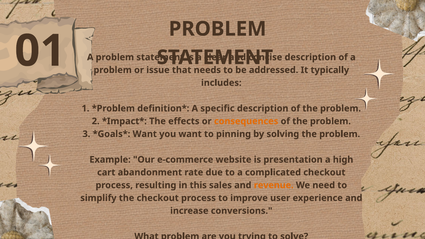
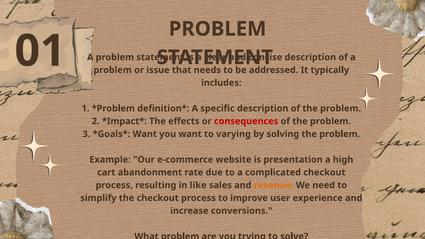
consequences colour: orange -> red (246, 121)
pinning: pinning -> varying (233, 134)
this: this -> like (198, 185)
